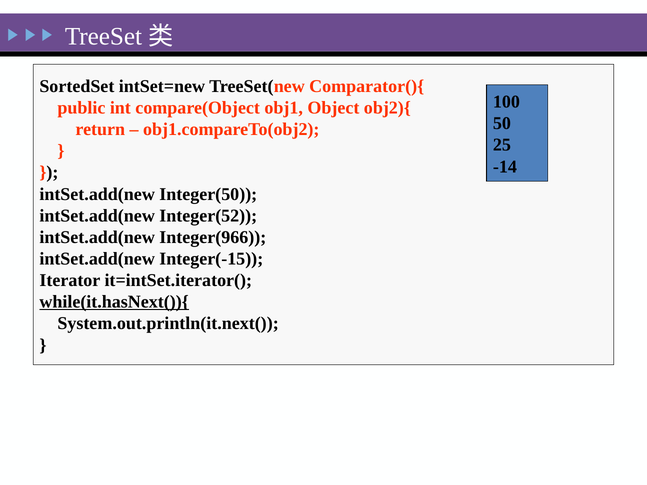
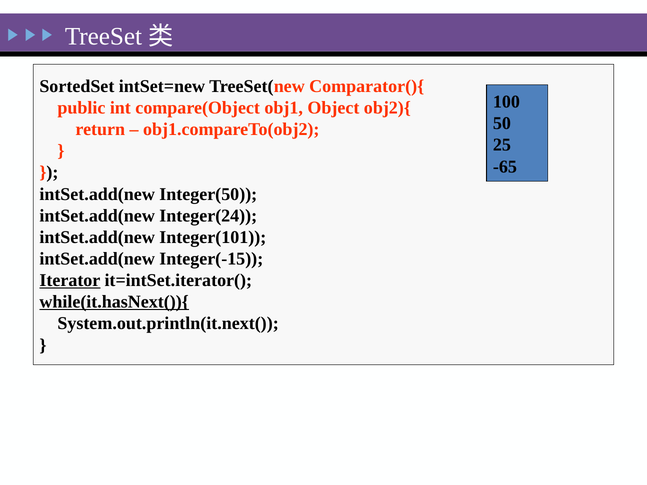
-14: -14 -> -65 (505, 167)
Integer(52: Integer(52 -> Integer(24 (208, 216)
Integer(966: Integer(966 -> Integer(101 (213, 237)
Iterator underline: none -> present (70, 281)
